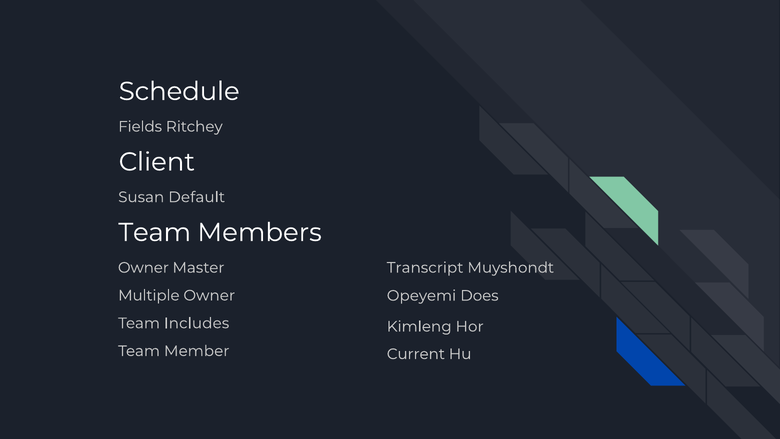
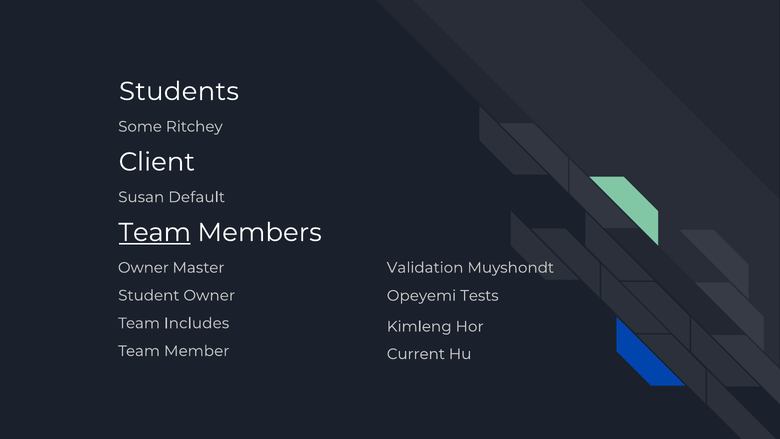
Schedule: Schedule -> Students (179, 91)
Fields: Fields -> Some (140, 127)
Team underline: none -> present (155, 232)
Transcript: Transcript -> Validation (425, 268)
Multiple: Multiple -> Student (149, 295)
Does: Does -> Tests (479, 296)
